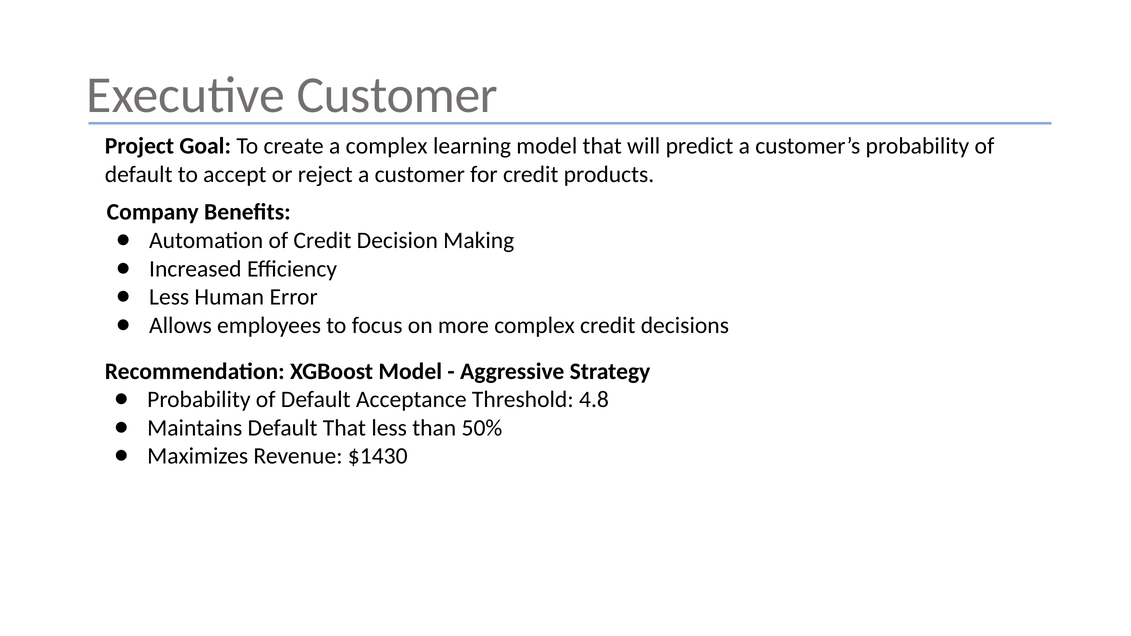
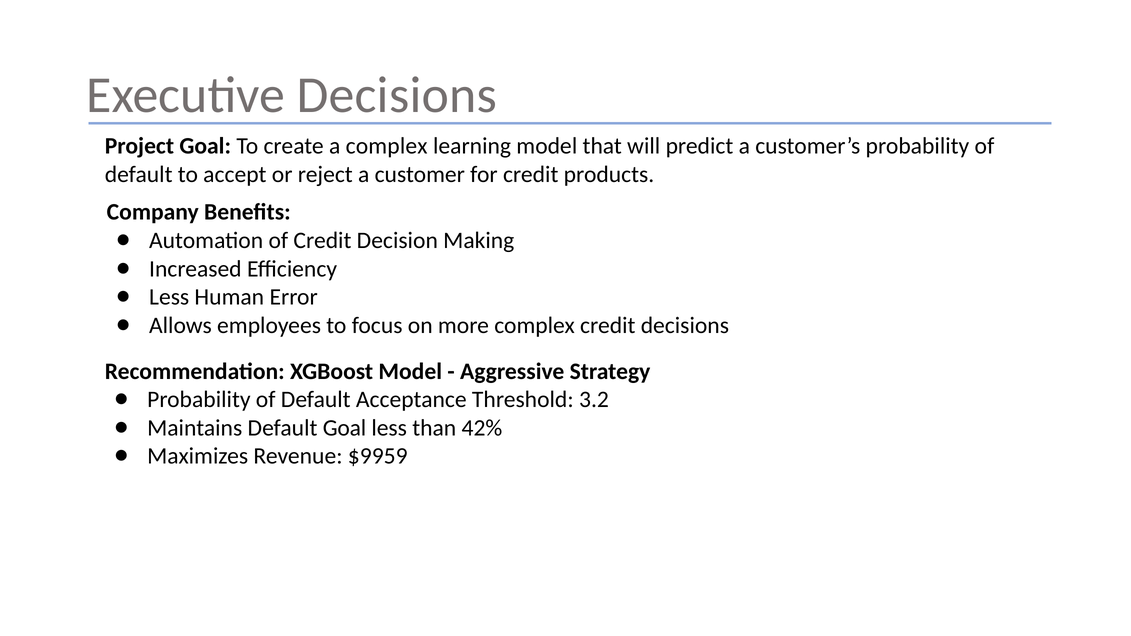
Executive Customer: Customer -> Decisions (397, 95)
4.8: 4.8 -> 3.2 (594, 400)
Default That: That -> Goal (344, 428)
50%: 50% -> 42% (482, 428)
$1430: $1430 -> $9959 (378, 456)
